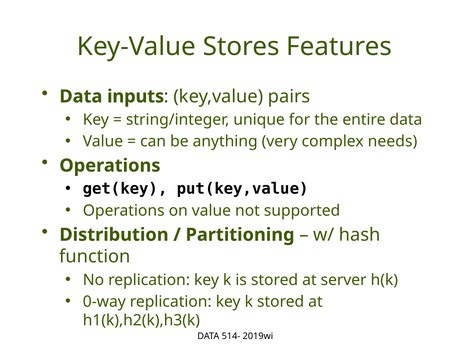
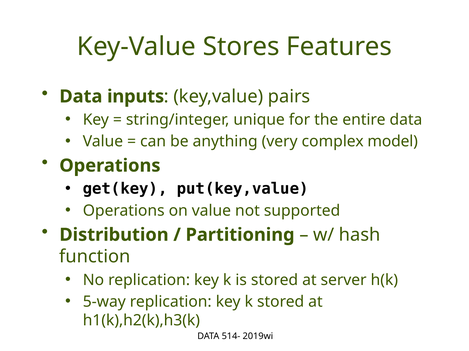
needs: needs -> model (393, 142)
0-way: 0-way -> 5-way (104, 302)
